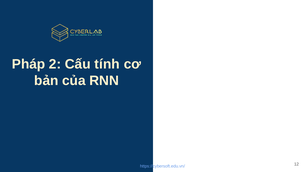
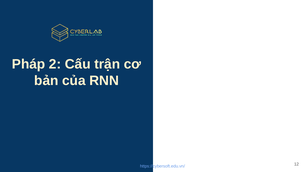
tính: tính -> trận (107, 64)
